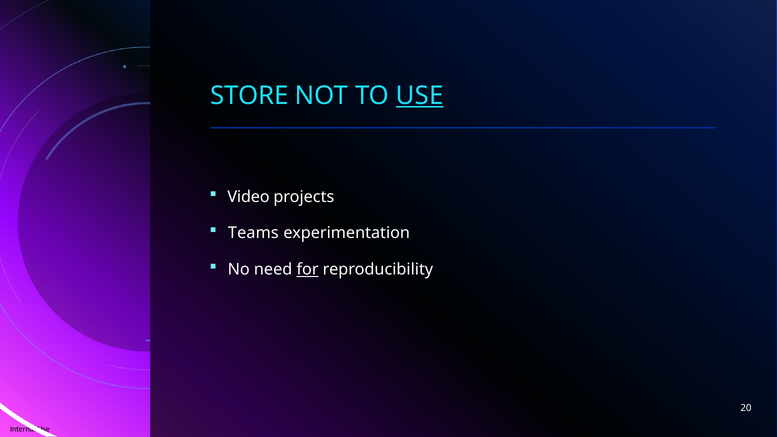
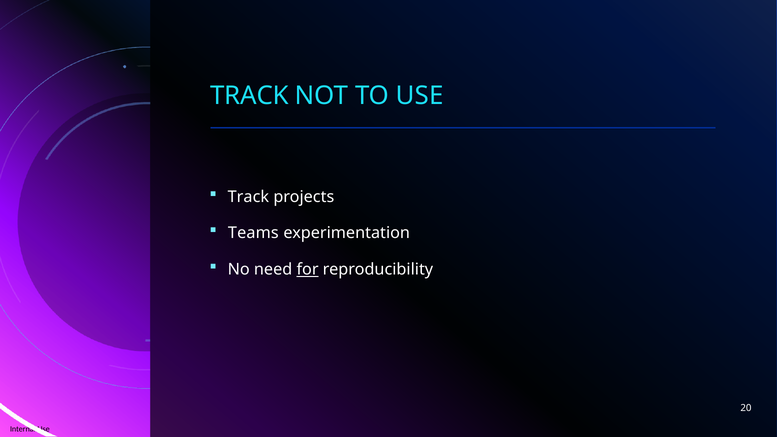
STORE: STORE -> TRACK (249, 96)
USE underline: present -> none (420, 96)
Video: Video -> Track (248, 197)
